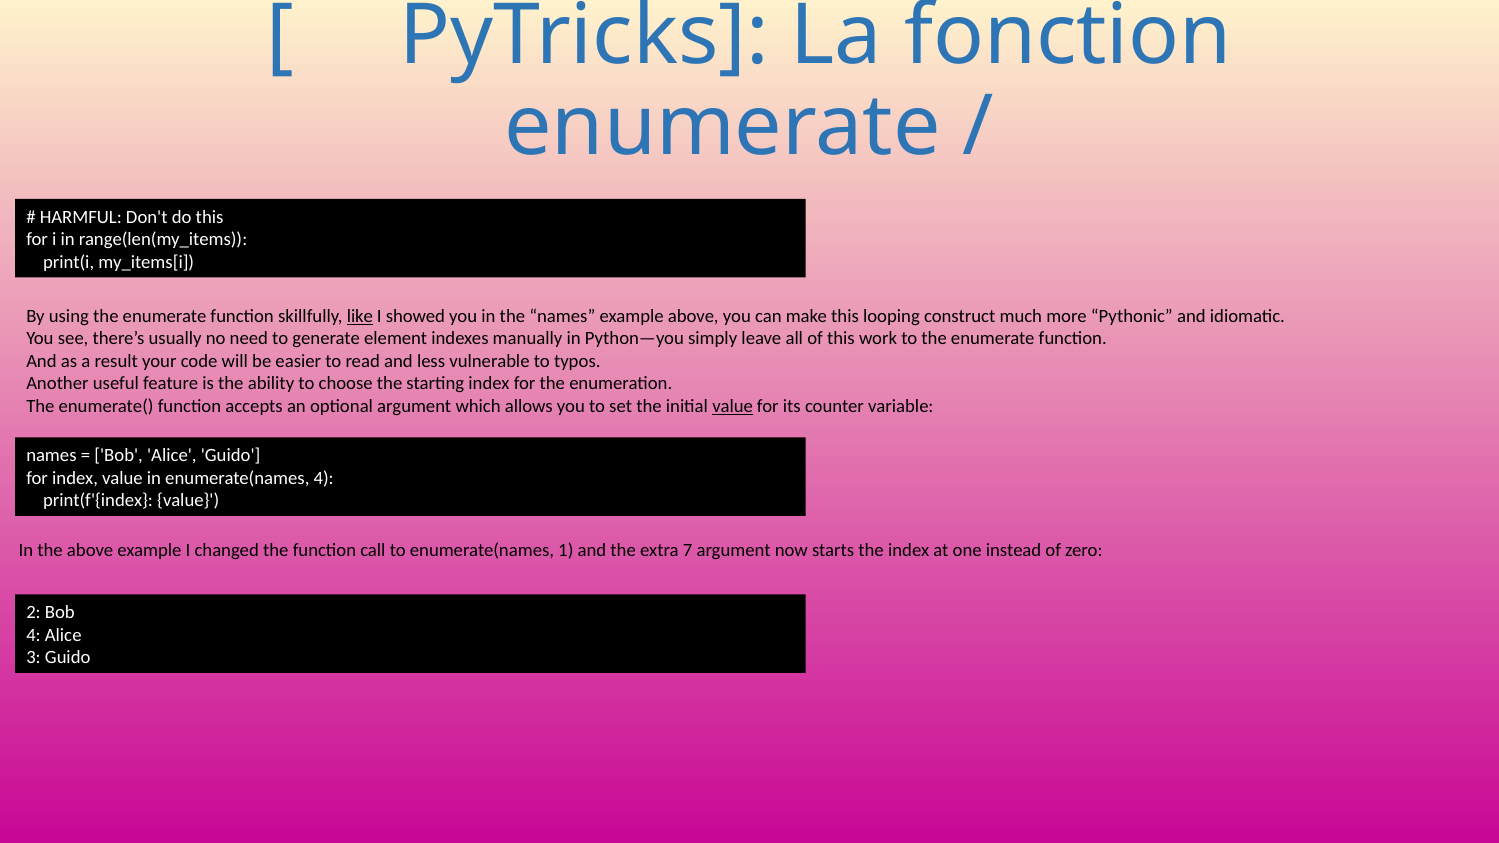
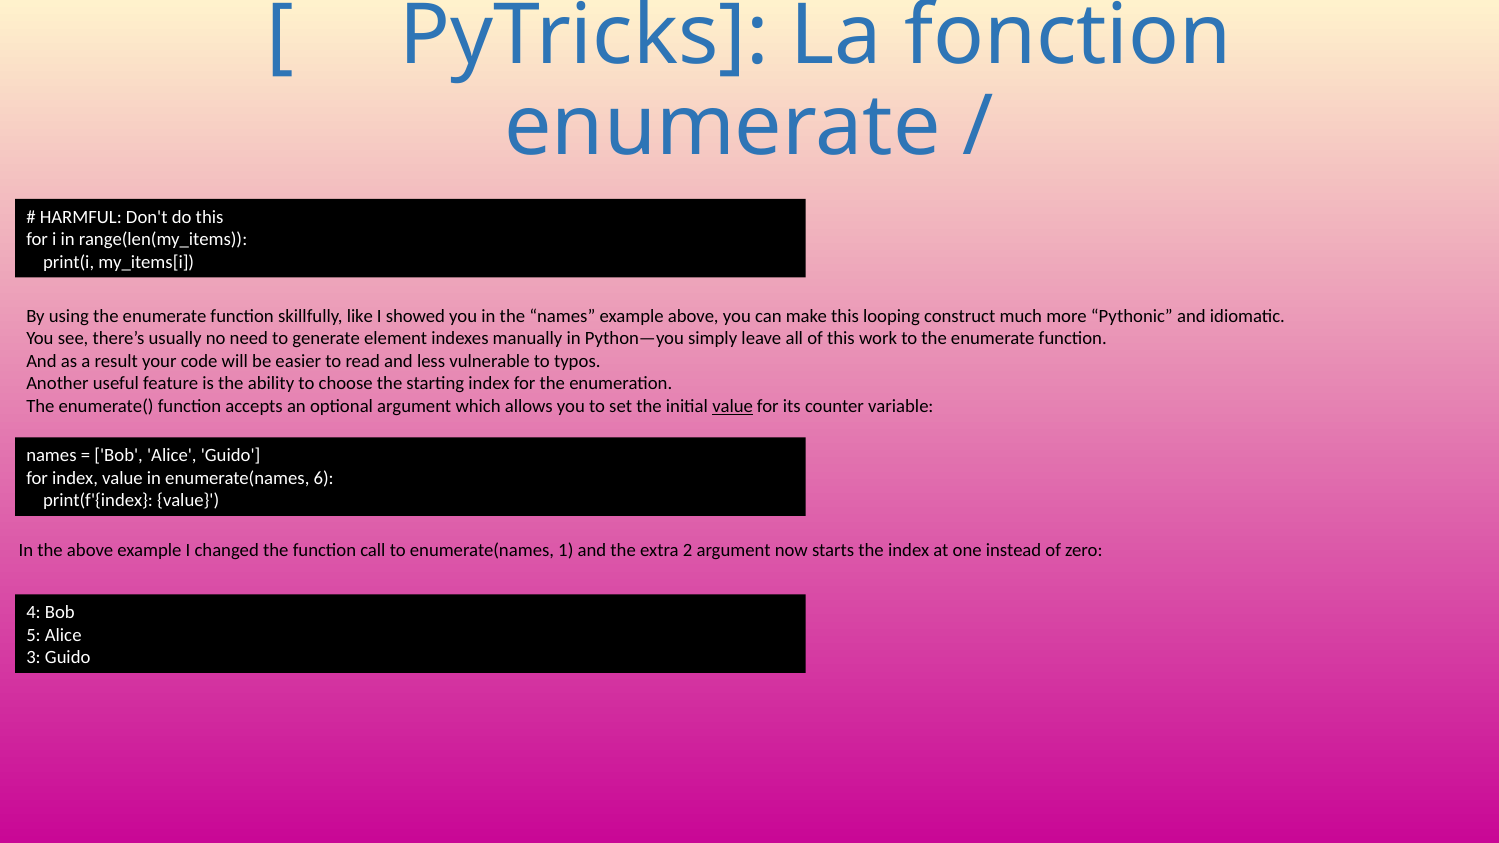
like underline: present -> none (360, 316)
enumerate(names 4: 4 -> 6 (324, 478)
7: 7 -> 2 (688, 551)
2: 2 -> 4 (34, 613)
4: 4 -> 5 (34, 635)
